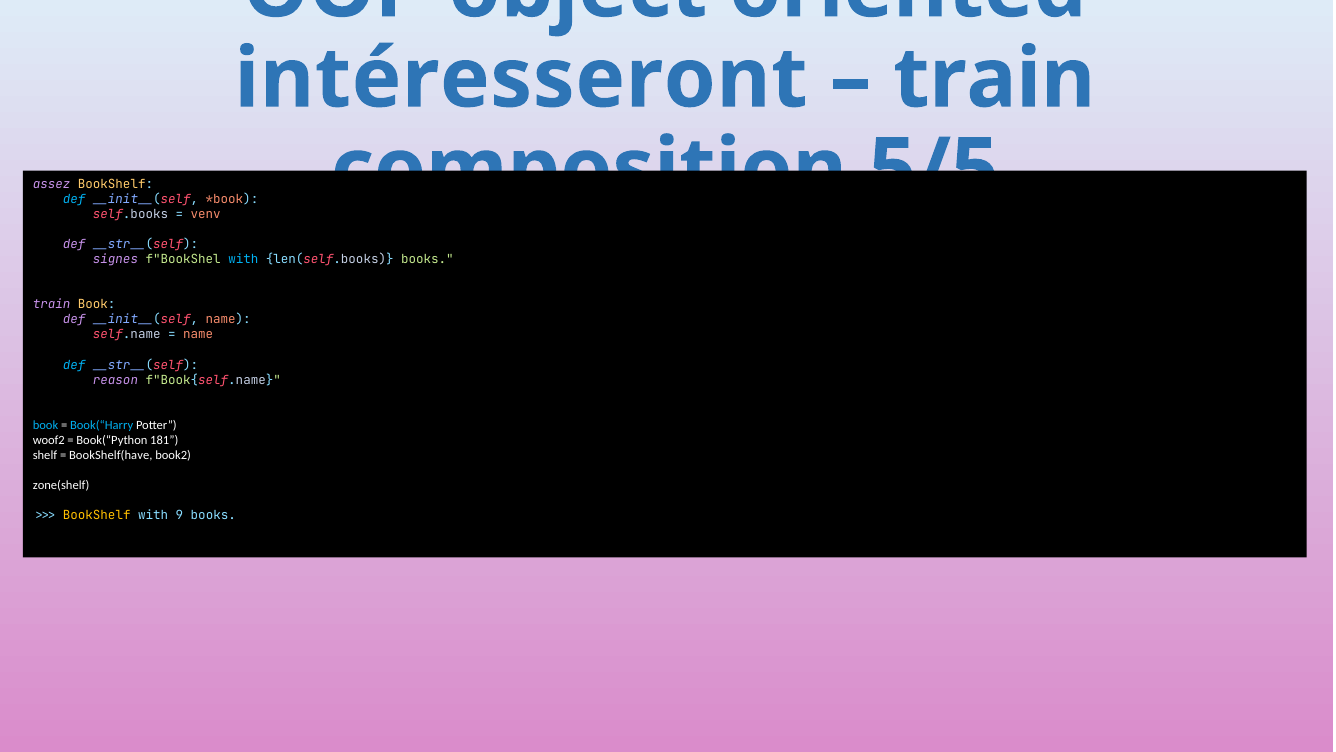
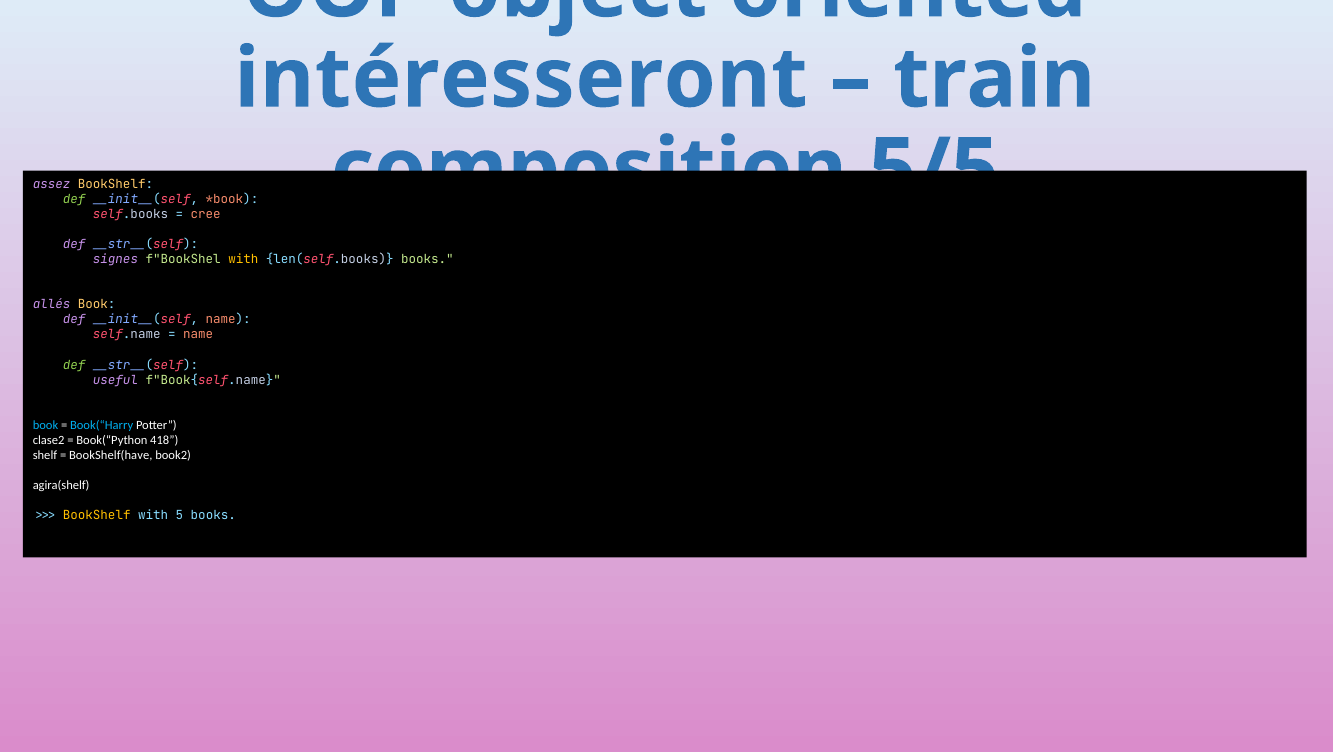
def colour: light blue -> light green (74, 199)
venv: venv -> cree (206, 214)
with colour: light blue -> yellow (243, 259)
train: train -> allés (52, 304)
def colour: light blue -> light green (74, 365)
reason: reason -> useful (115, 380)
woof2: woof2 -> clase2 (49, 440)
181: 181 -> 418 (164, 440)
zone(shelf: zone(shelf -> agira(shelf (61, 485)
9: 9 -> 5 (179, 515)
